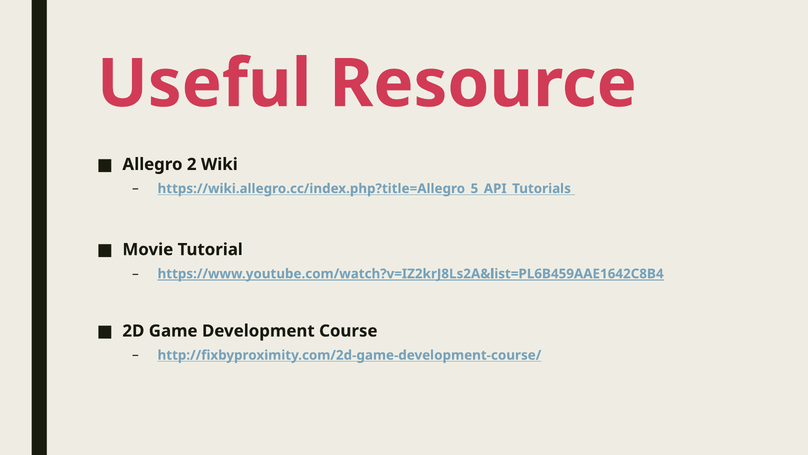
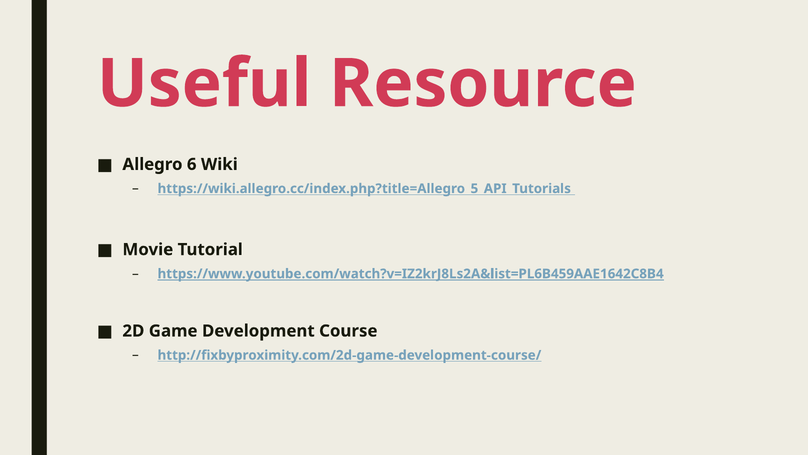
2: 2 -> 6 (192, 164)
